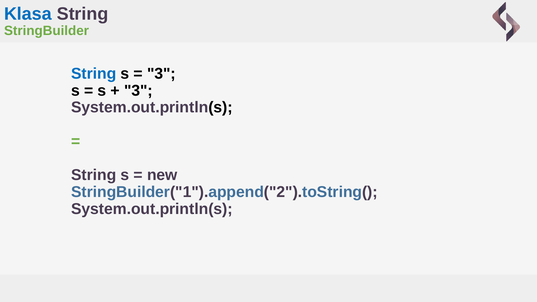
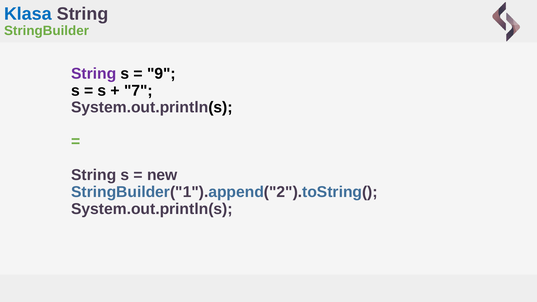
String colour: blue -> purple (94, 74)
3: 3 -> 9 (161, 74)
3: 3 -> 7 (138, 91)
